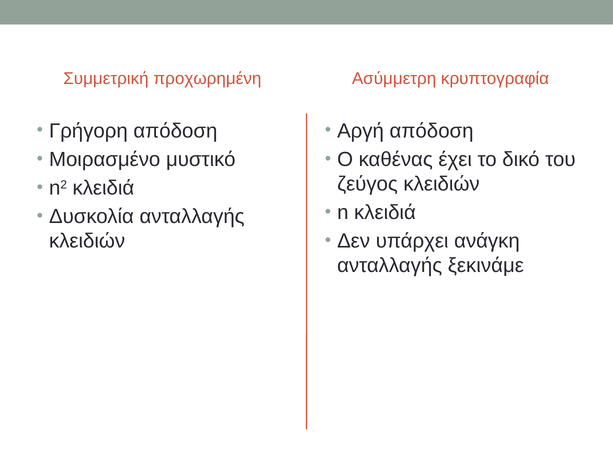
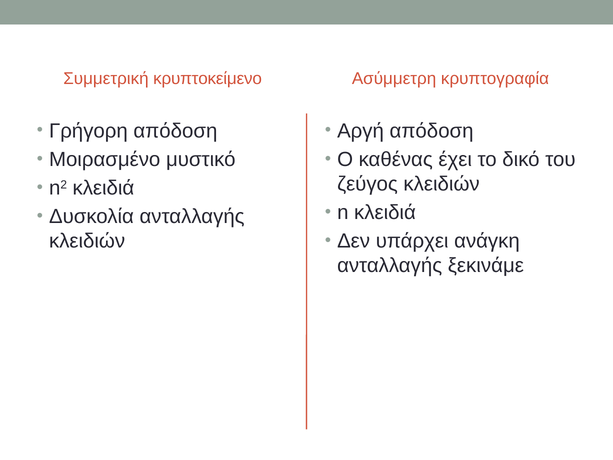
προχωρημένη: προχωρημένη -> κρυπτοκείμενο (208, 79)
